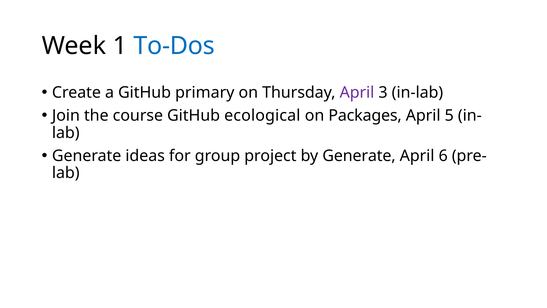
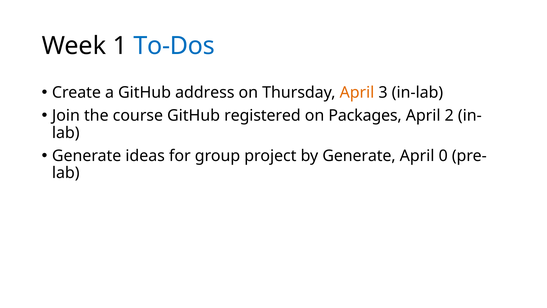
primary: primary -> address (205, 92)
April colour: purple -> orange (357, 92)
ecological: ecological -> registered (262, 115)
5: 5 -> 2 (449, 115)
6: 6 -> 0 (443, 156)
